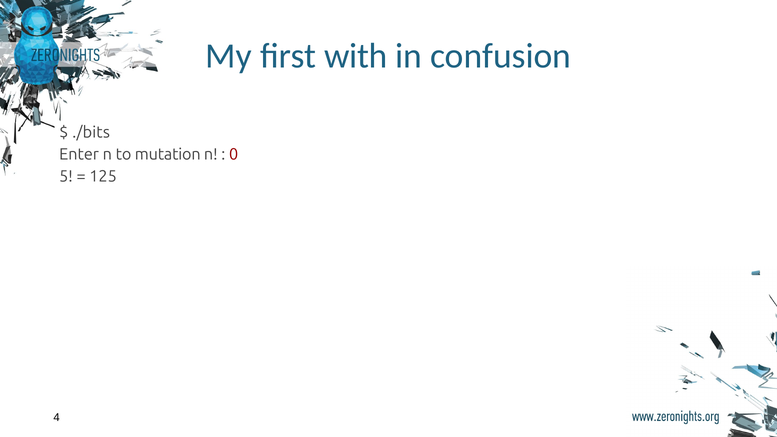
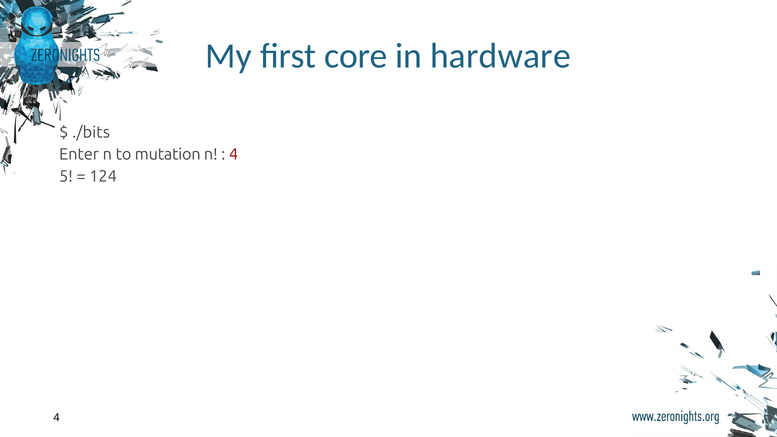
with: with -> core (356, 56)
confusion: confusion -> hardware (500, 56)
0: 0 -> 4 (234, 155)
125: 125 -> 124 (103, 177)
